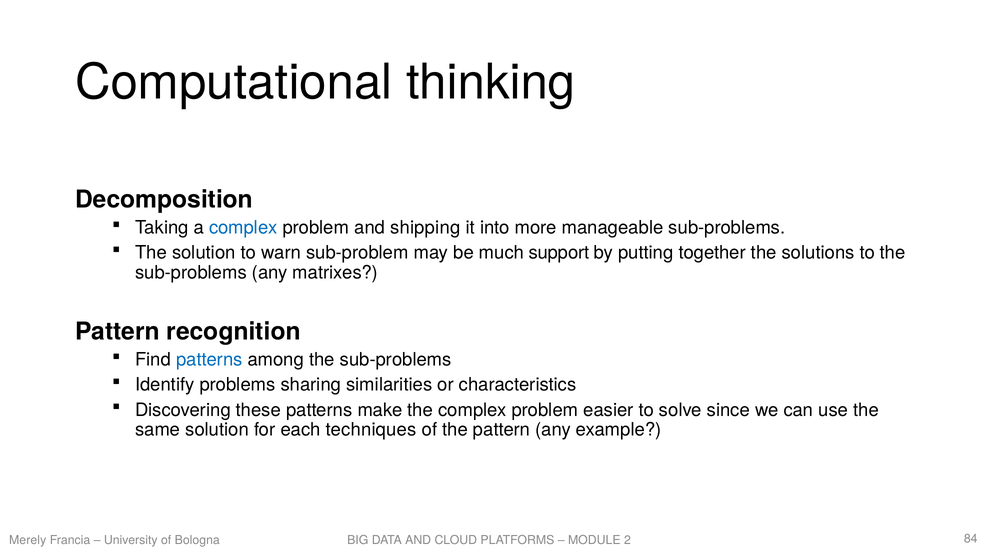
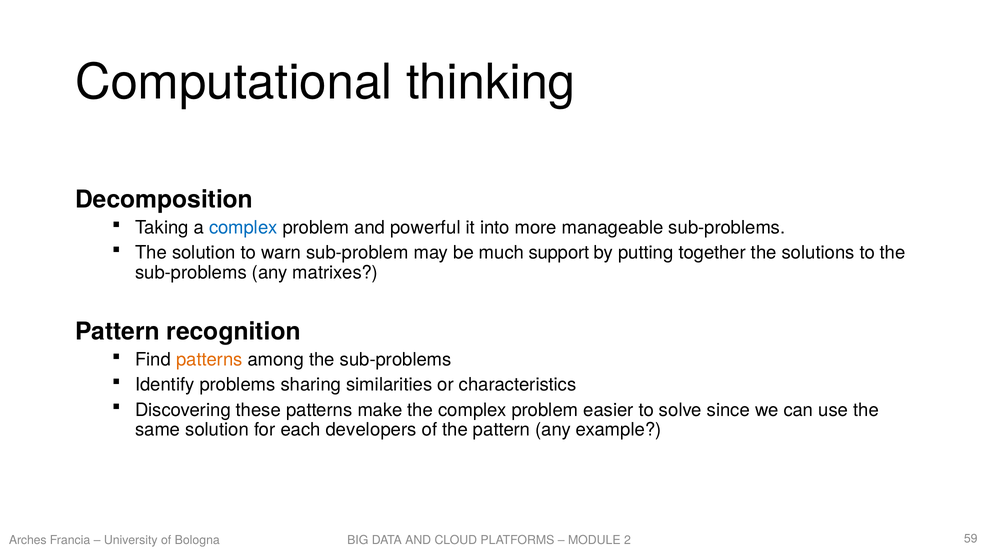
shipping: shipping -> powerful (425, 228)
patterns colour: blue -> orange (209, 360)
techniques: techniques -> developers (371, 430)
Merely: Merely -> Arches (28, 540)
84: 84 -> 59 (971, 539)
